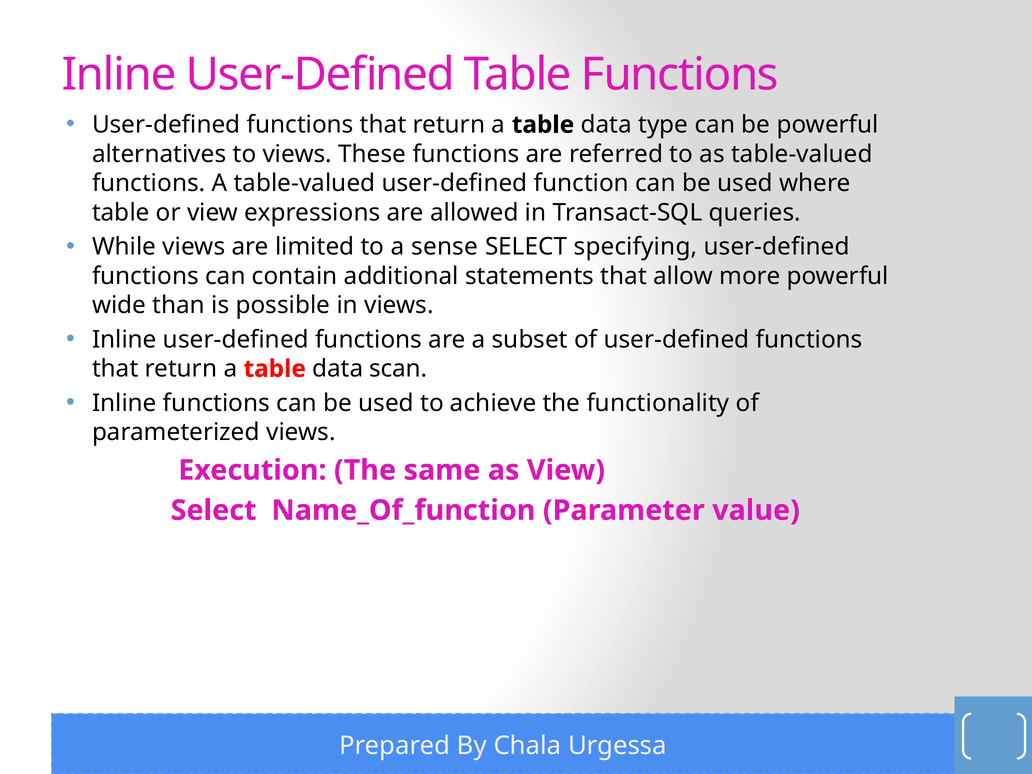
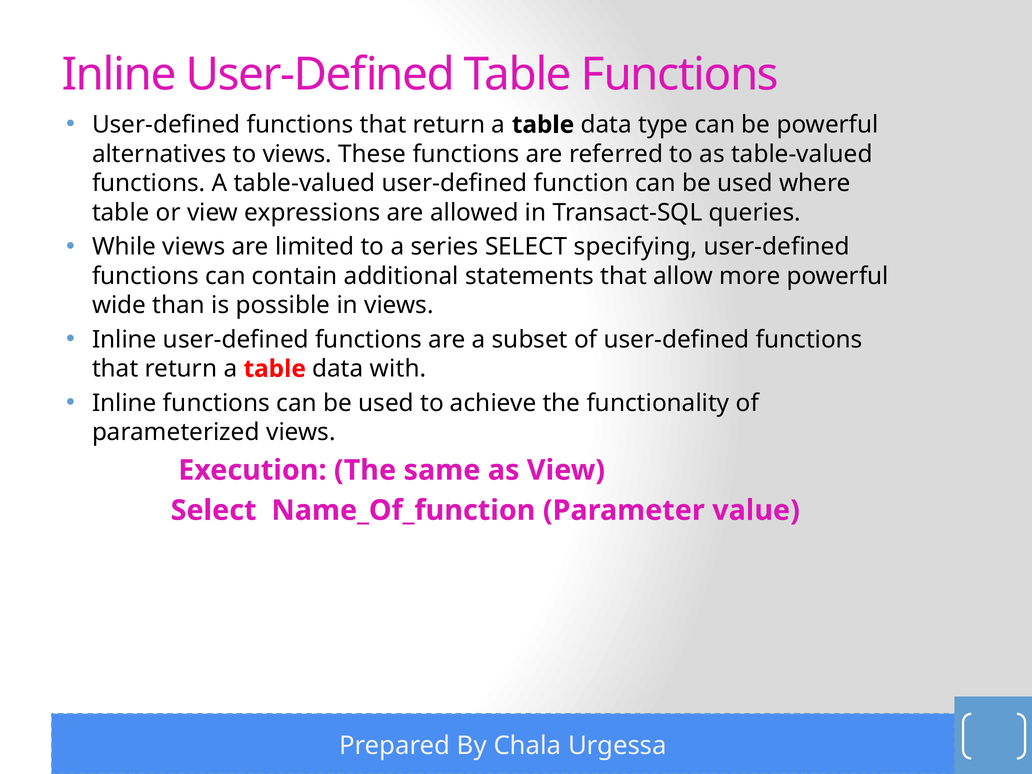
sense: sense -> series (445, 247)
scan: scan -> with (398, 369)
